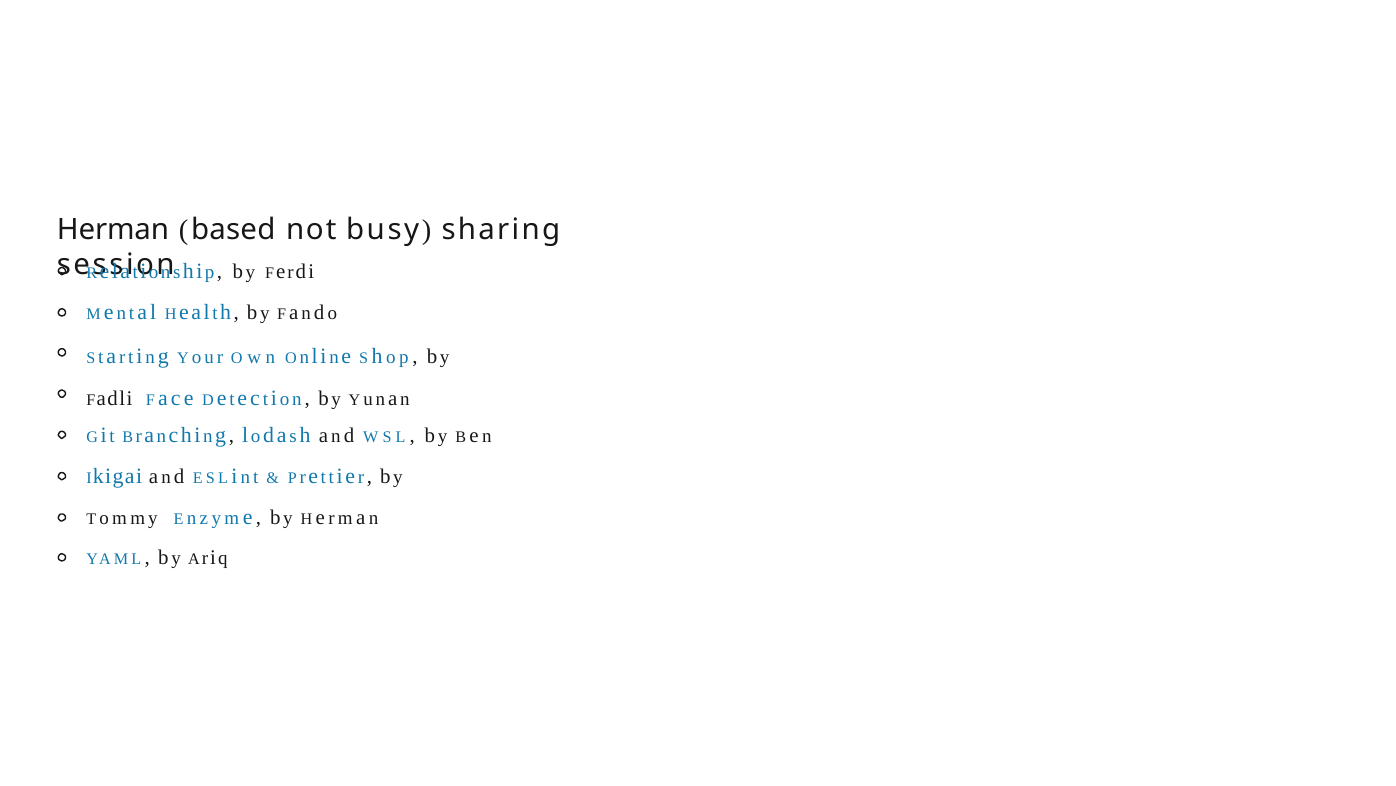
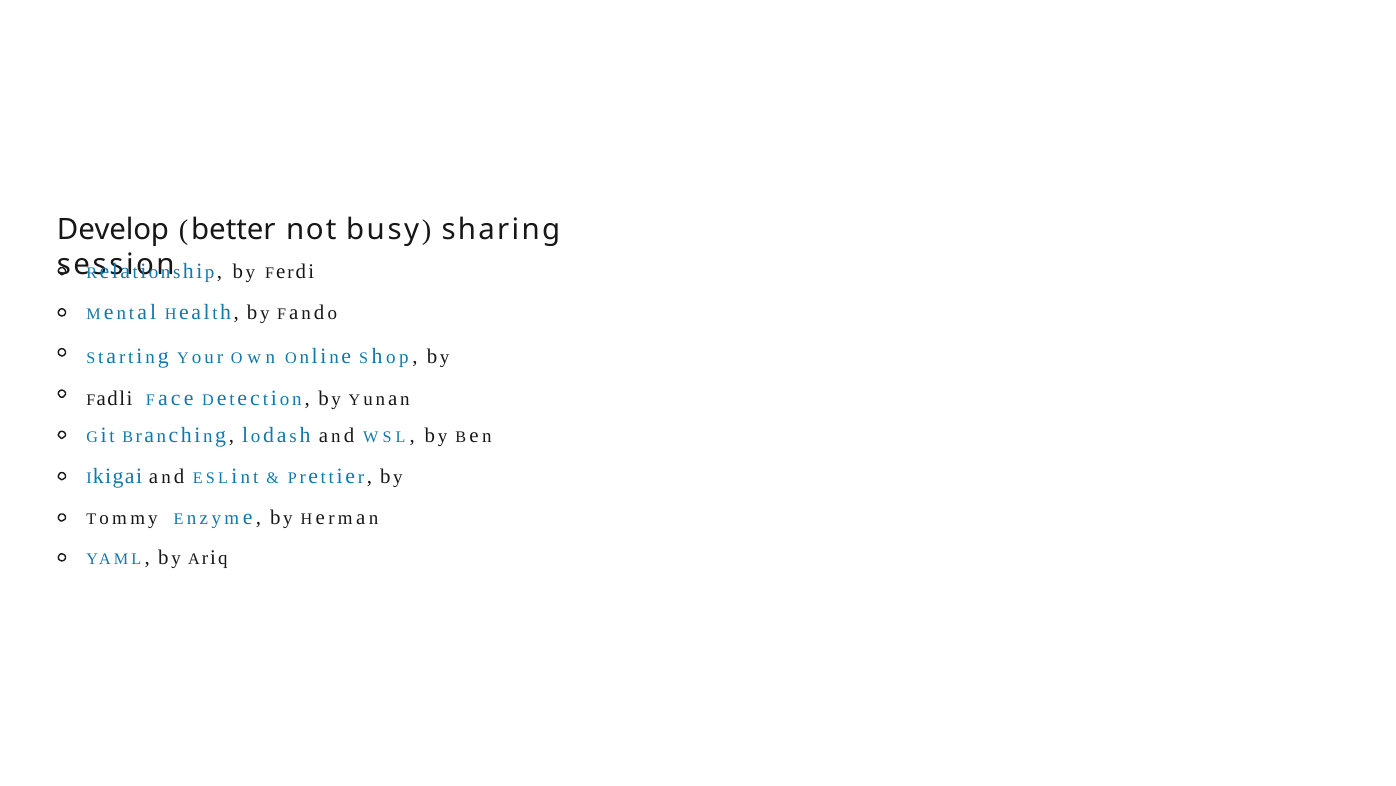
Herman: Herman -> Develop (113, 230)
based: based -> better (233, 230)
